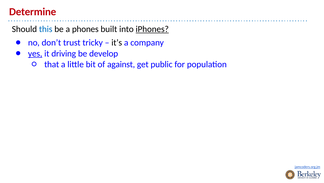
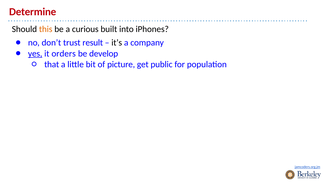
this colour: blue -> orange (46, 29)
phones: phones -> curious (85, 29)
iPhones underline: present -> none (152, 29)
tricky: tricky -> result (93, 43)
driving: driving -> orders (64, 53)
against: against -> picture (121, 64)
